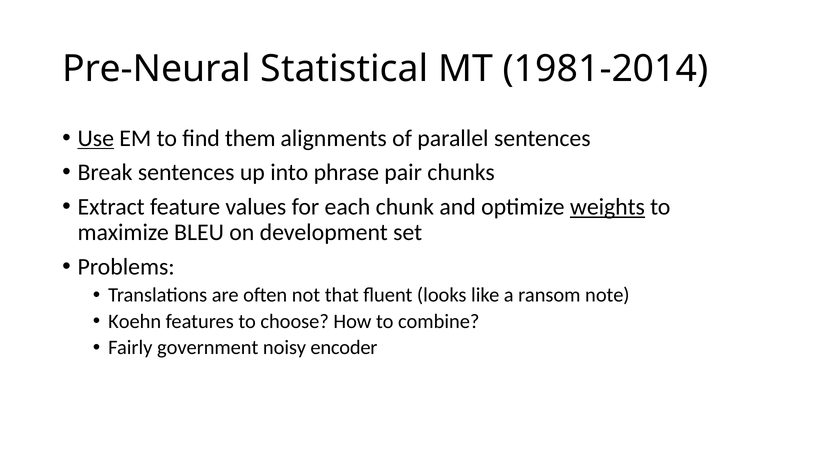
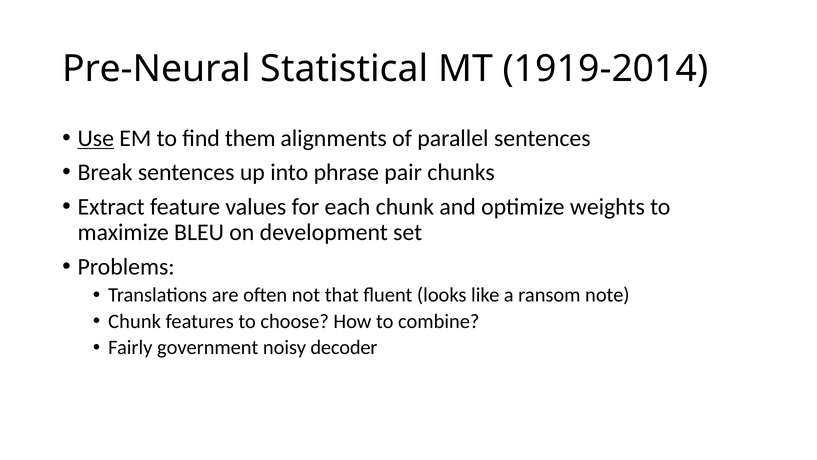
1981-2014: 1981-2014 -> 1919-2014 (606, 69)
weights underline: present -> none (607, 207)
Koehn: Koehn -> Chunk (135, 321)
encoder: encoder -> decoder (344, 347)
